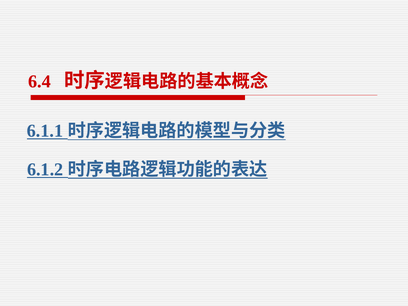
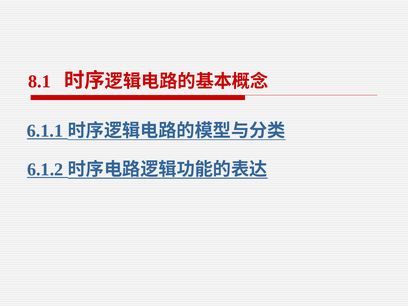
6.4: 6.4 -> 8.1 (39, 82)
